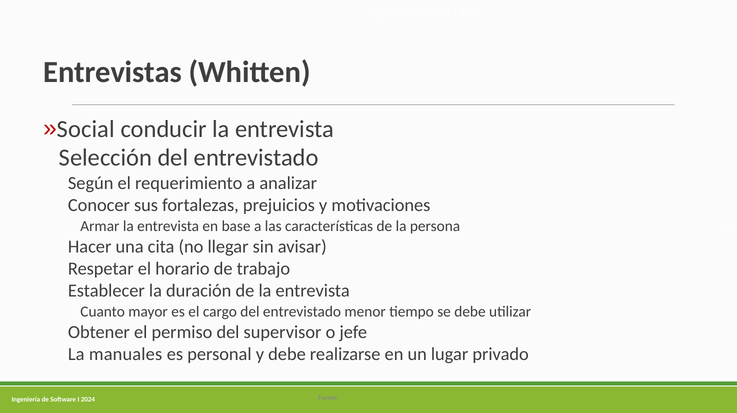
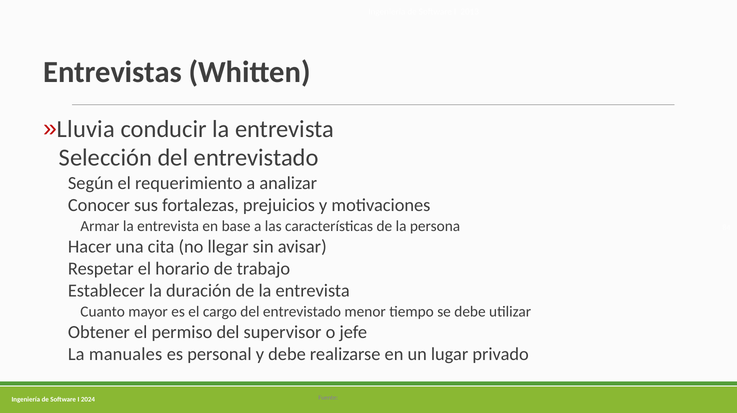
Social: Social -> Lluvia (86, 129)
